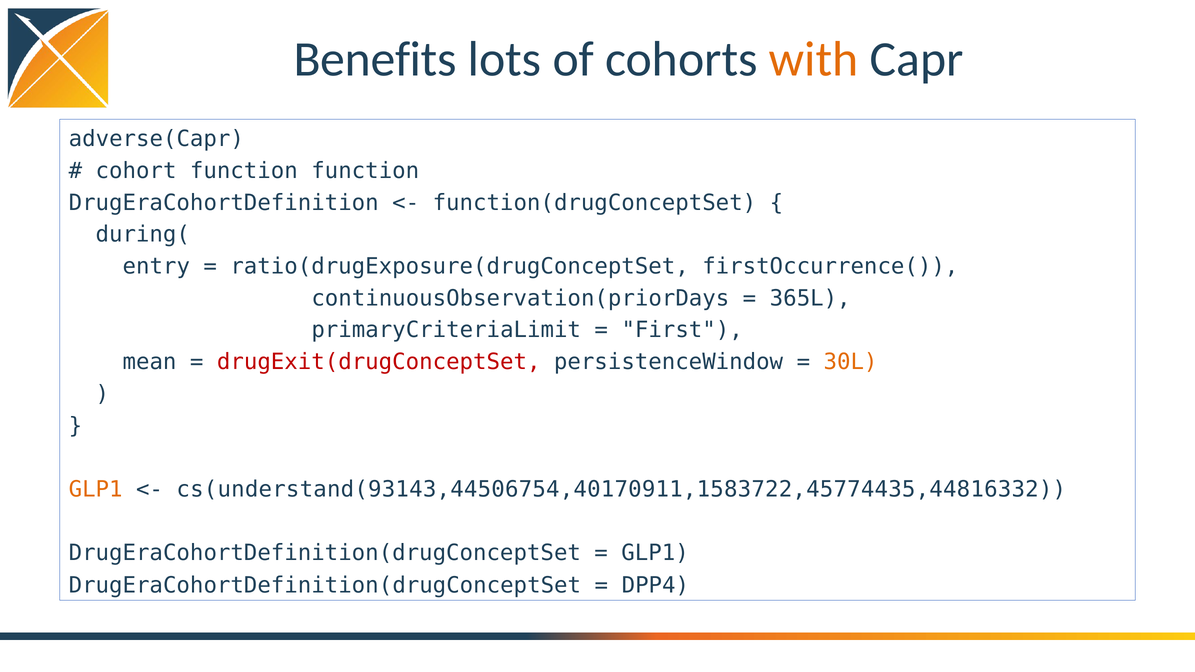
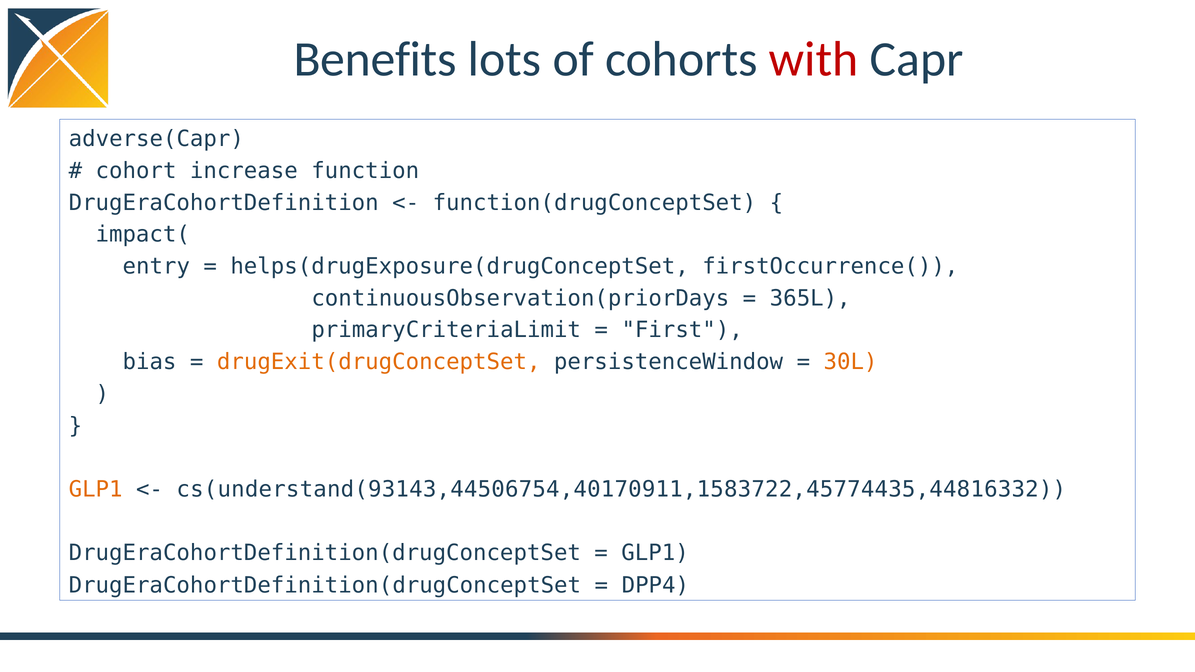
with colour: orange -> red (814, 59)
cohort function: function -> increase (244, 171)
during(: during( -> impact( (143, 235)
ratio(drugExposure(drugConceptSet: ratio(drugExposure(drugConceptSet -> helps(drugExposure(drugConceptSet (460, 266)
mean: mean -> bias (150, 362)
drugExit(drugConceptSet colour: red -> orange (379, 362)
